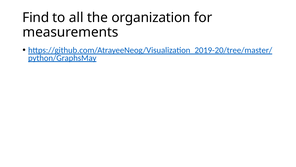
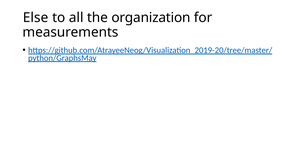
Find: Find -> Else (36, 18)
